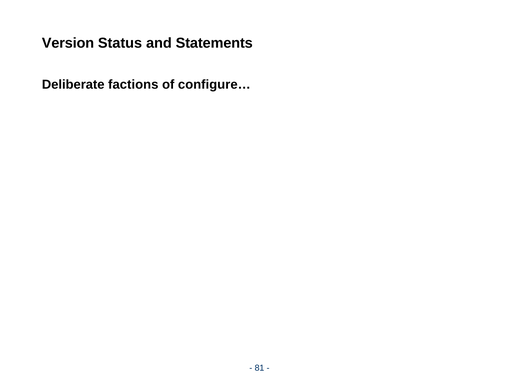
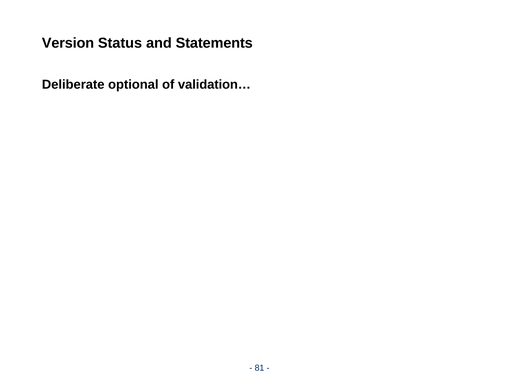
factions: factions -> optional (133, 85)
configure…: configure… -> validation… (214, 85)
